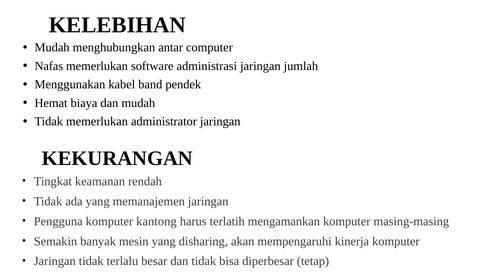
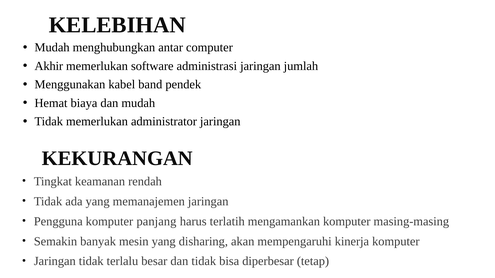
Nafas: Nafas -> Akhir (49, 66)
kantong: kantong -> panjang (156, 222)
